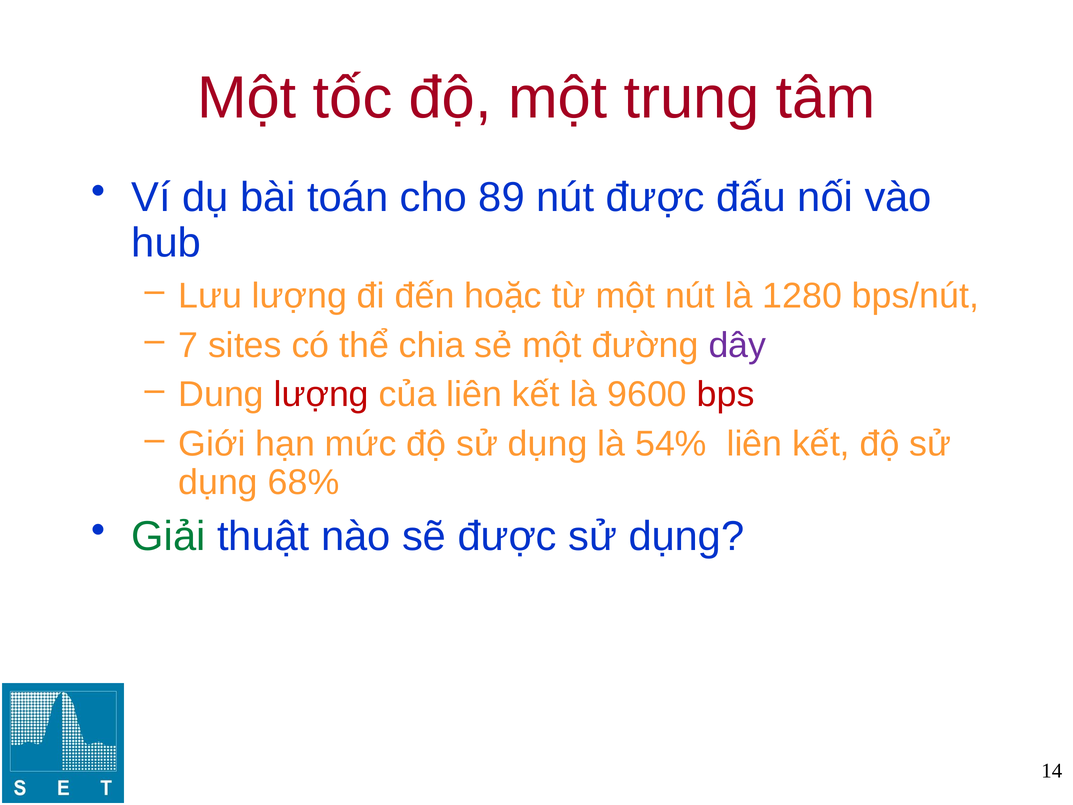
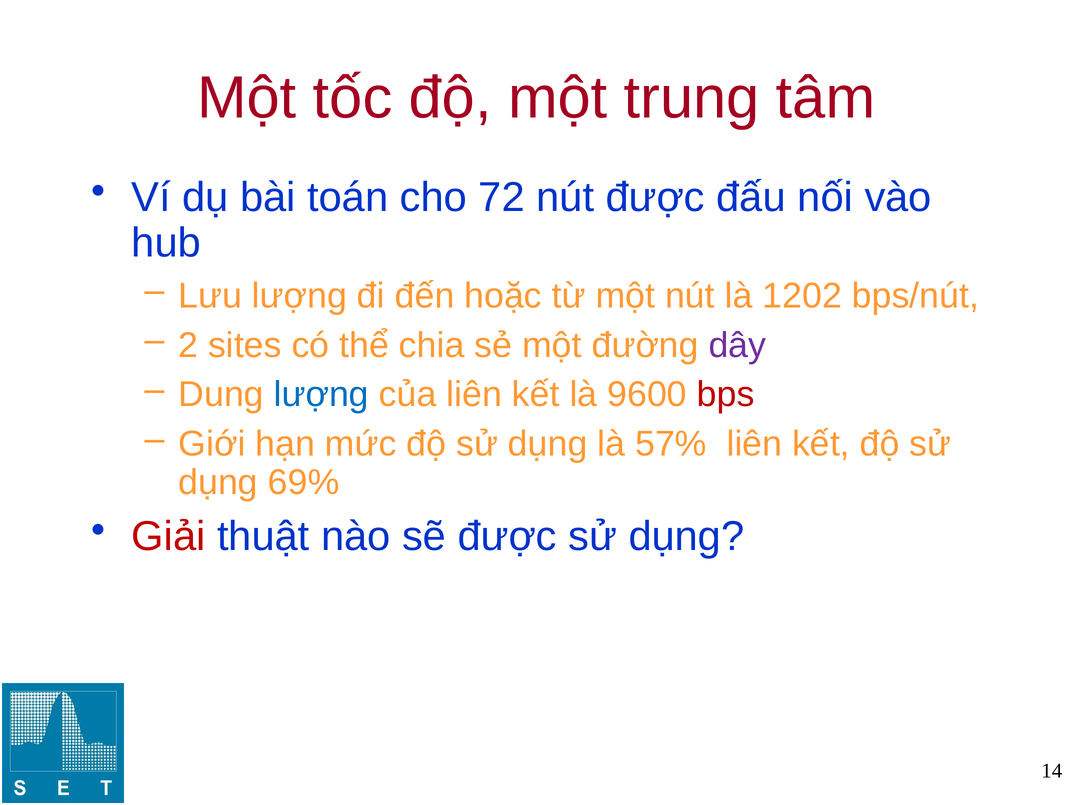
89: 89 -> 72 (502, 198)
1280: 1280 -> 1202 (802, 296)
7: 7 -> 2 (188, 345)
lượng colour: red -> blue (321, 395)
54%: 54% -> 57% (671, 444)
68%: 68% -> 69% (304, 482)
Giải colour: green -> red (168, 536)
